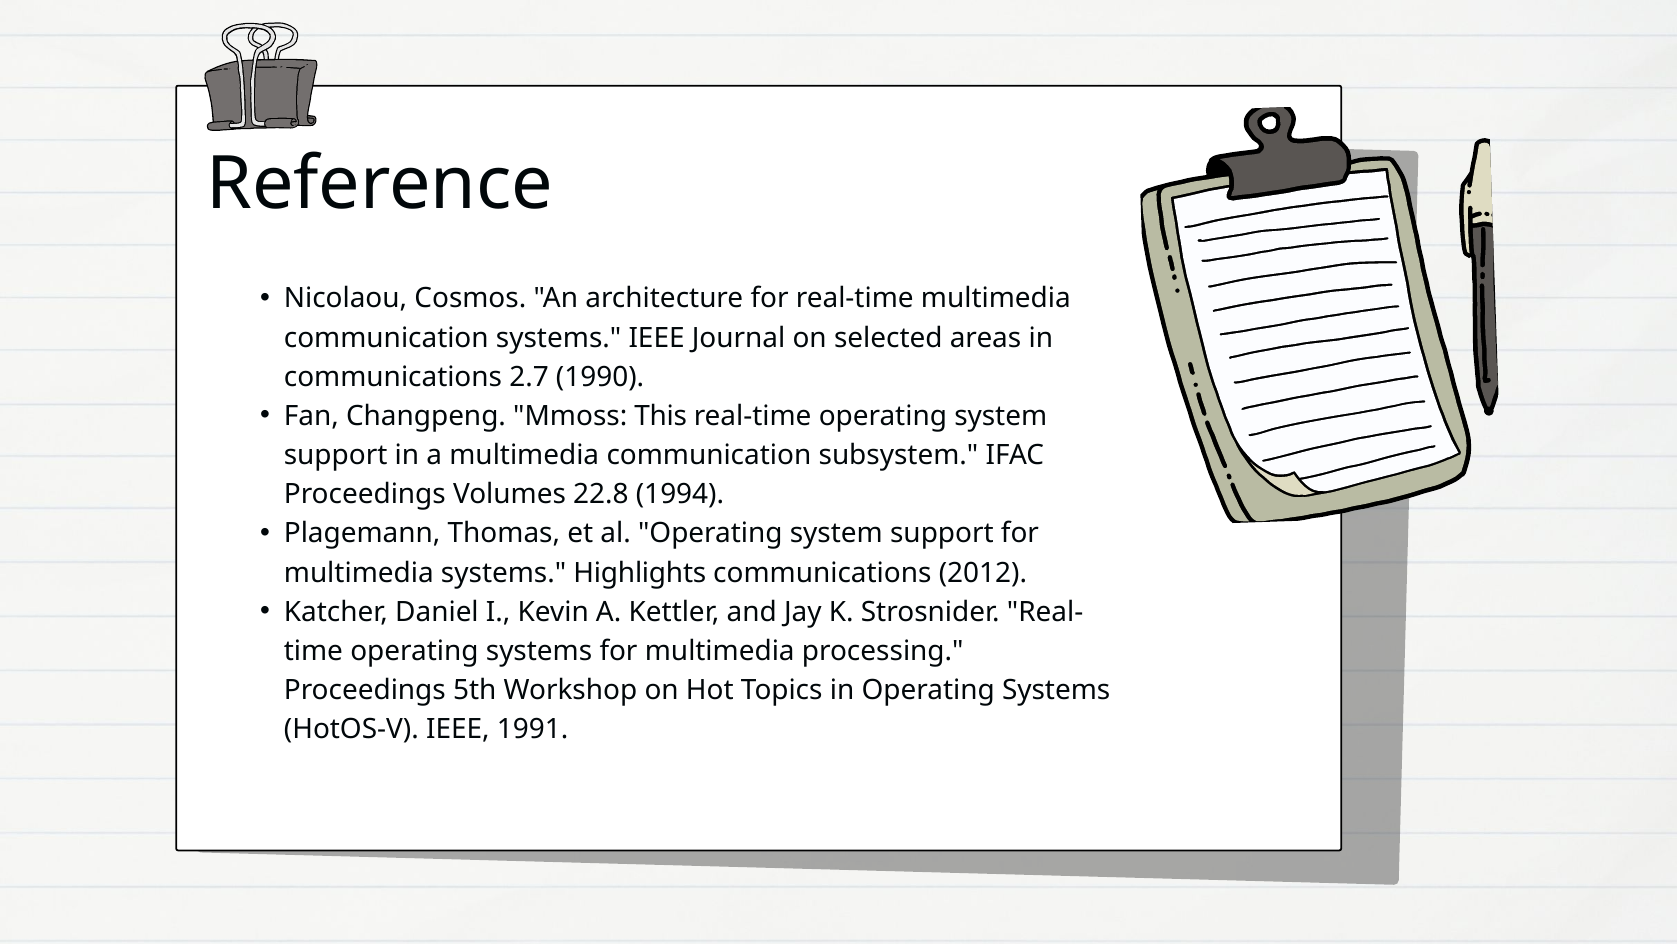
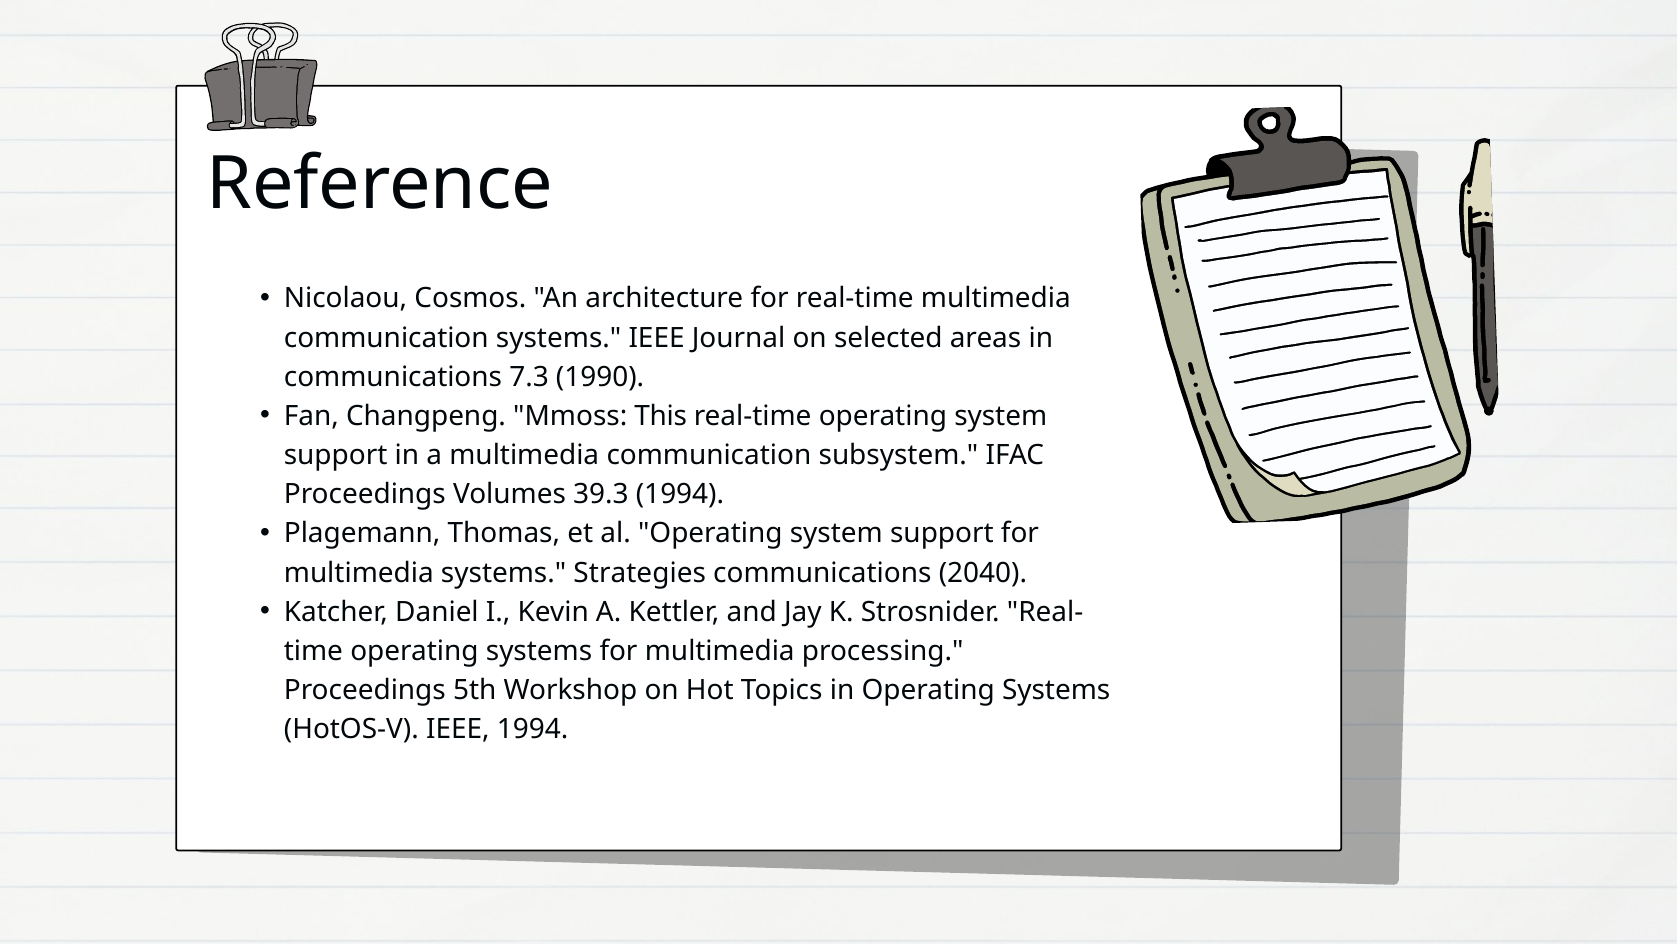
2.7: 2.7 -> 7.3 (529, 377)
22.8: 22.8 -> 39.3 (601, 494)
Highlights: Highlights -> Strategies (640, 573)
2012: 2012 -> 2040 (983, 573)
IEEE 1991: 1991 -> 1994 (533, 729)
